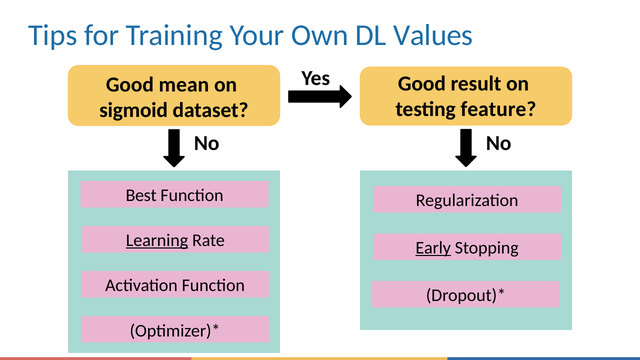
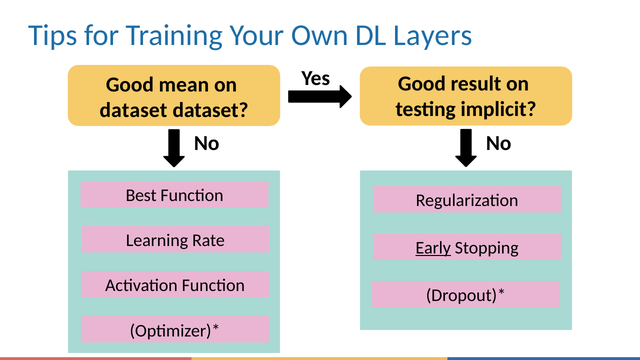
Values: Values -> Layers (433, 35)
feature: feature -> implicit (498, 109)
sigmoid: sigmoid -> dataset (133, 110)
Learning underline: present -> none (157, 240)
